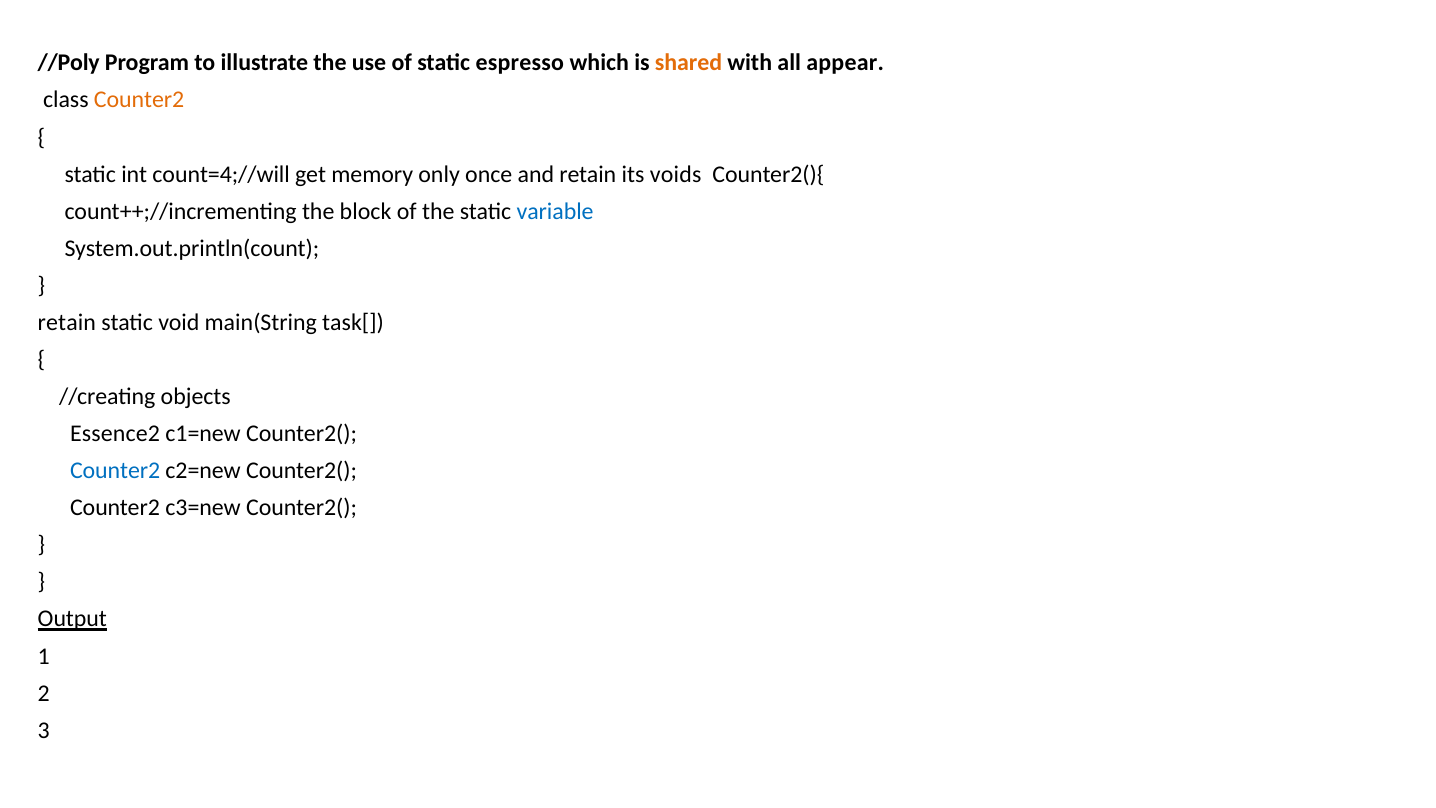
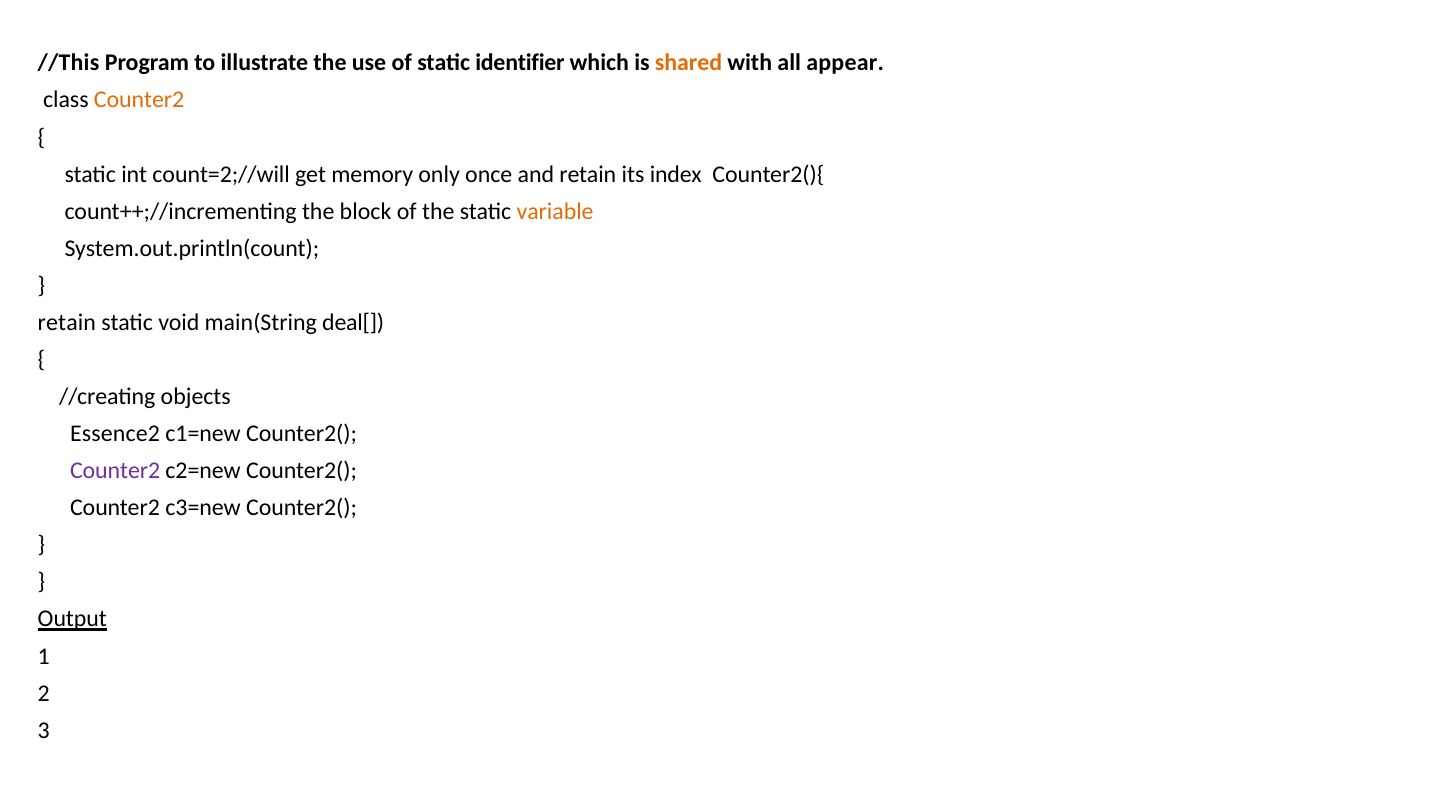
//Poly: //Poly -> //This (69, 63)
espresso: espresso -> identifier (520, 63)
count=4;//will: count=4;//will -> count=2;//will (221, 174)
voids: voids -> index (676, 174)
variable colour: blue -> orange (555, 211)
task[: task[ -> deal[ (353, 322)
Counter2 colour: blue -> purple (115, 471)
